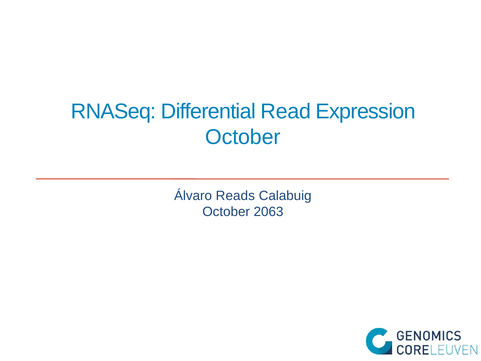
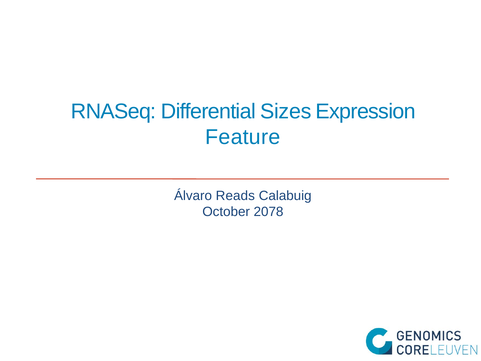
Read: Read -> Sizes (286, 111)
October: October -> Feature (243, 137)
2063: 2063 -> 2078 (269, 212)
